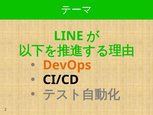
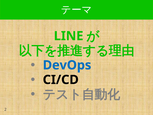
DevOps colour: orange -> blue (67, 65)
